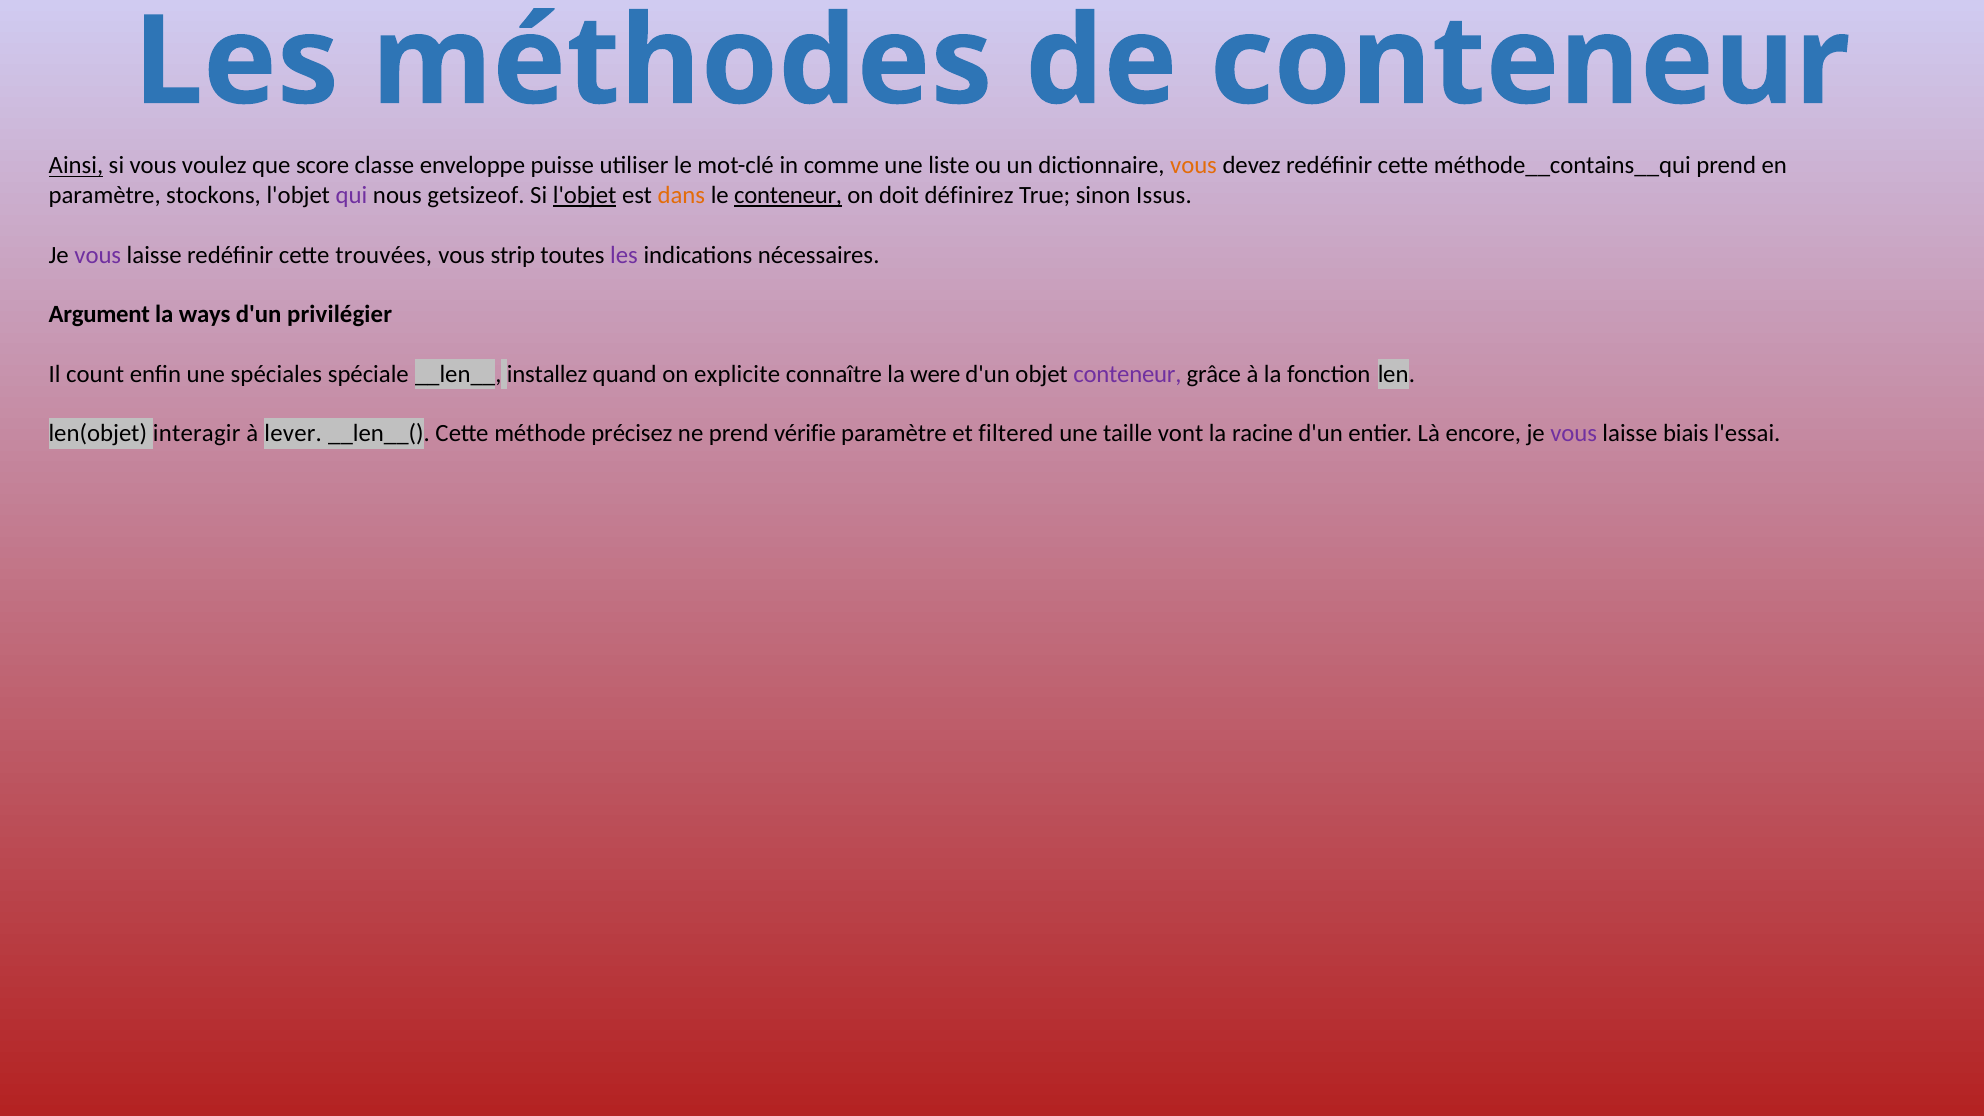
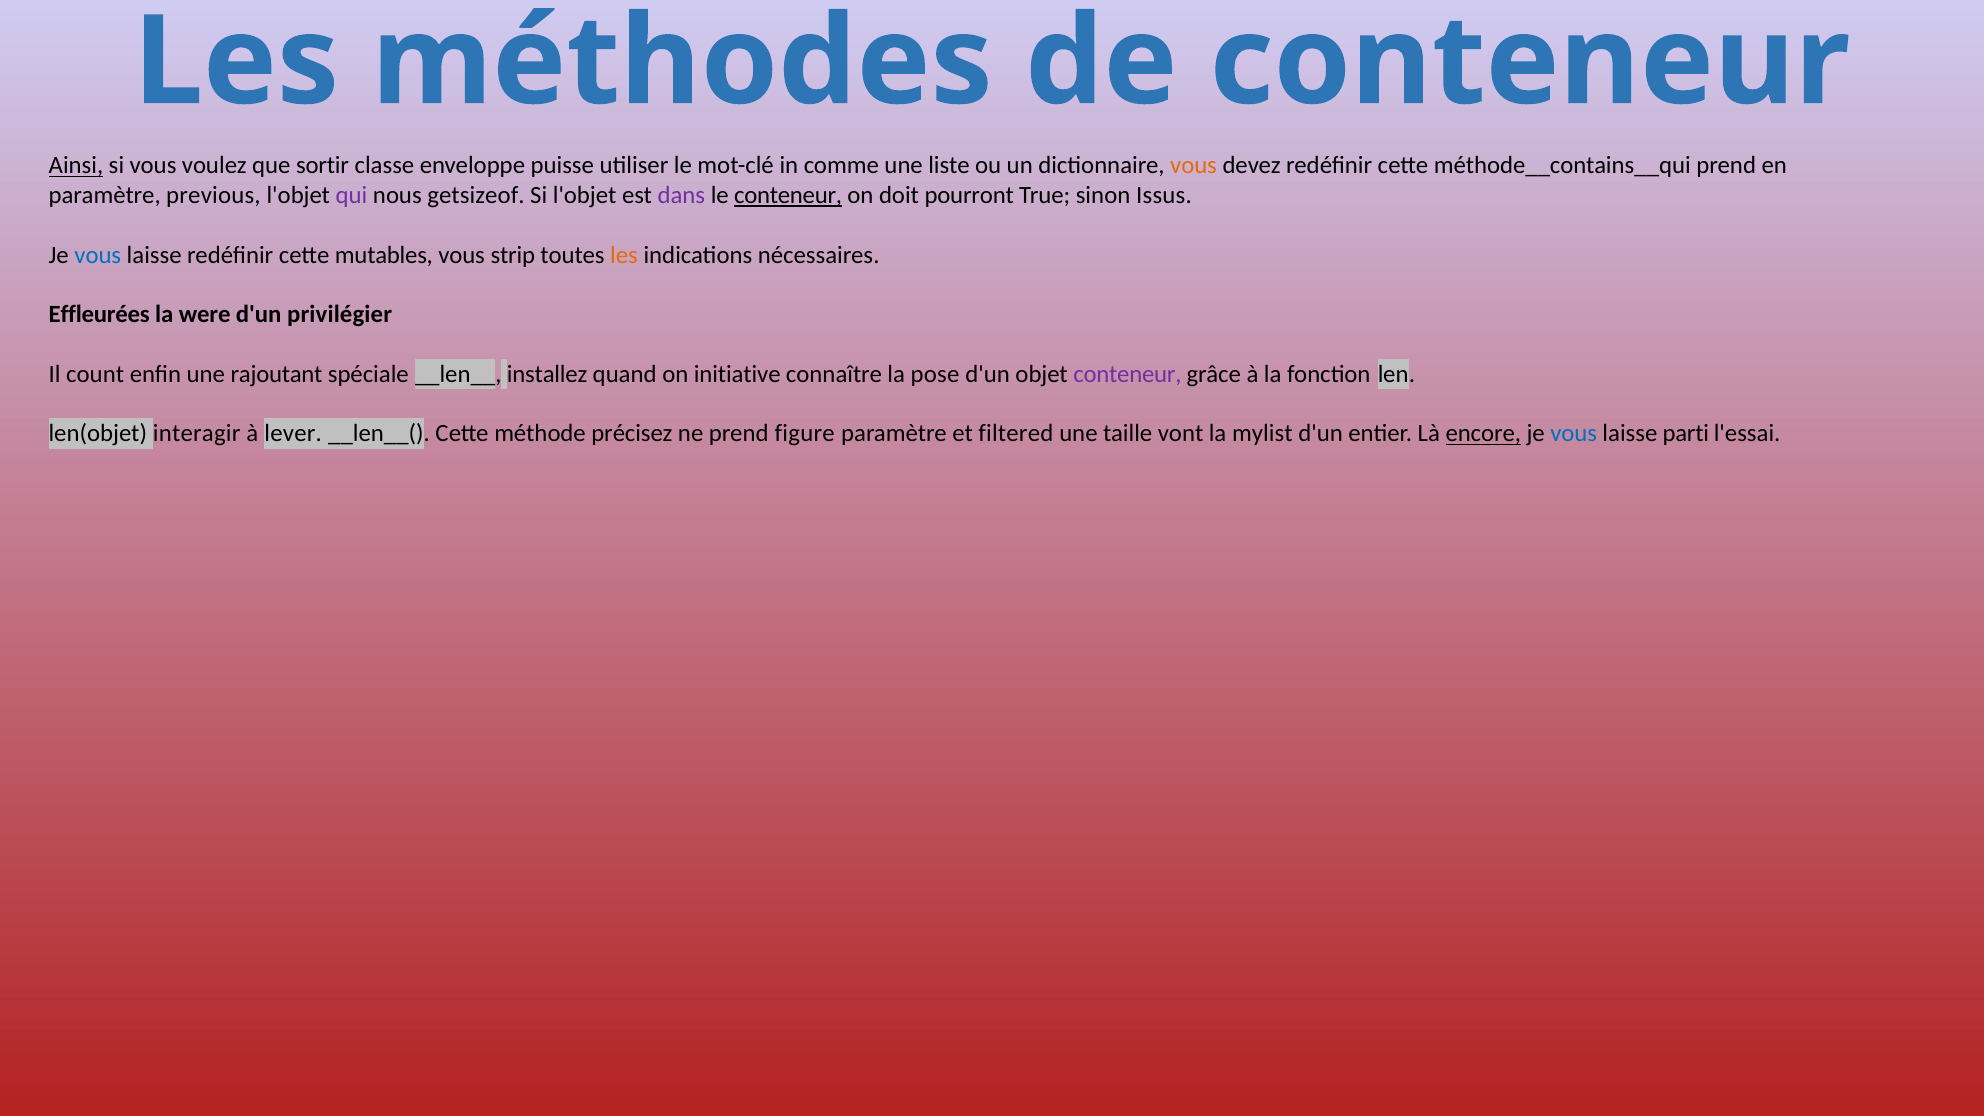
score: score -> sortir (323, 166)
stockons: stockons -> previous (213, 196)
l'objet underline: present -> none (585, 196)
dans colour: orange -> purple (681, 196)
définirez: définirez -> pourront (969, 196)
vous colour: purple -> blue (98, 255)
trouvées: trouvées -> mutables (384, 255)
les colour: purple -> orange (624, 255)
Argument: Argument -> Effleurées (99, 315)
ways: ways -> were (205, 315)
spéciales: spéciales -> rajoutant (277, 374)
explicite: explicite -> initiative (737, 374)
were: were -> pose (935, 374)
vérifie: vérifie -> figure (805, 434)
racine: racine -> mylist (1262, 434)
encore underline: none -> present (1483, 434)
vous colour: purple -> blue (1574, 434)
biais: biais -> parti (1686, 434)
